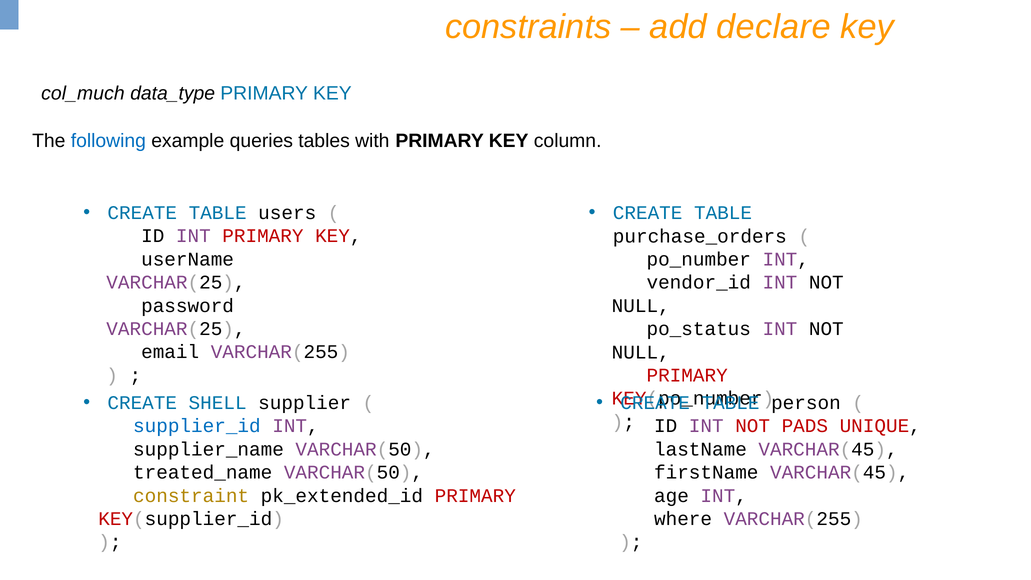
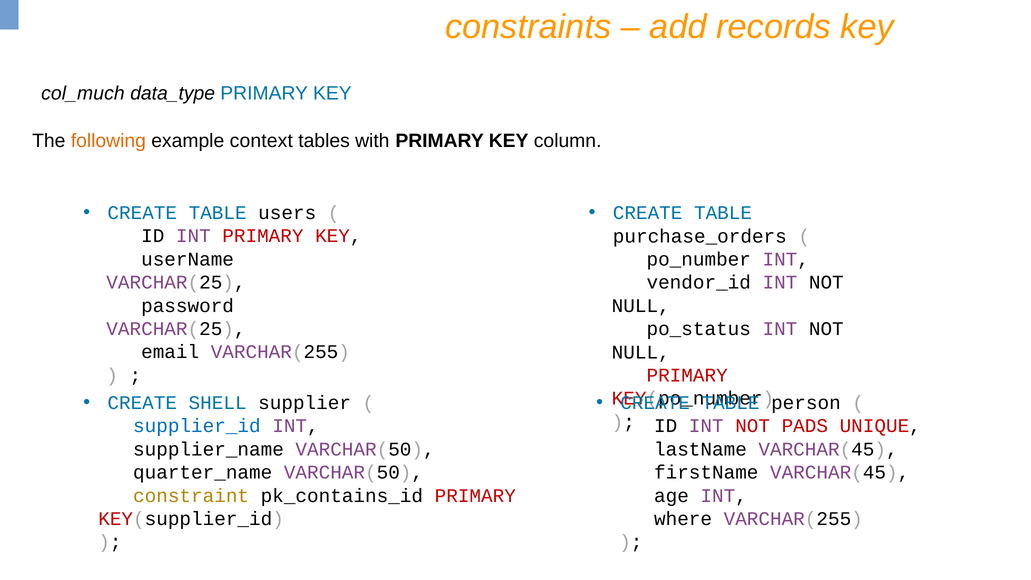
declare: declare -> records (774, 27)
following colour: blue -> orange (108, 141)
queries: queries -> context (261, 141)
treated_name: treated_name -> quarter_name (203, 472)
pk_extended_id: pk_extended_id -> pk_contains_id (342, 496)
